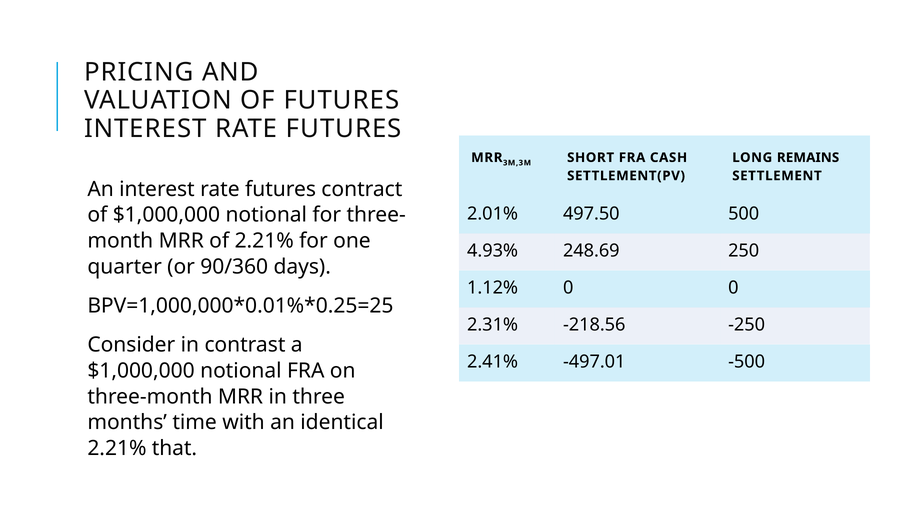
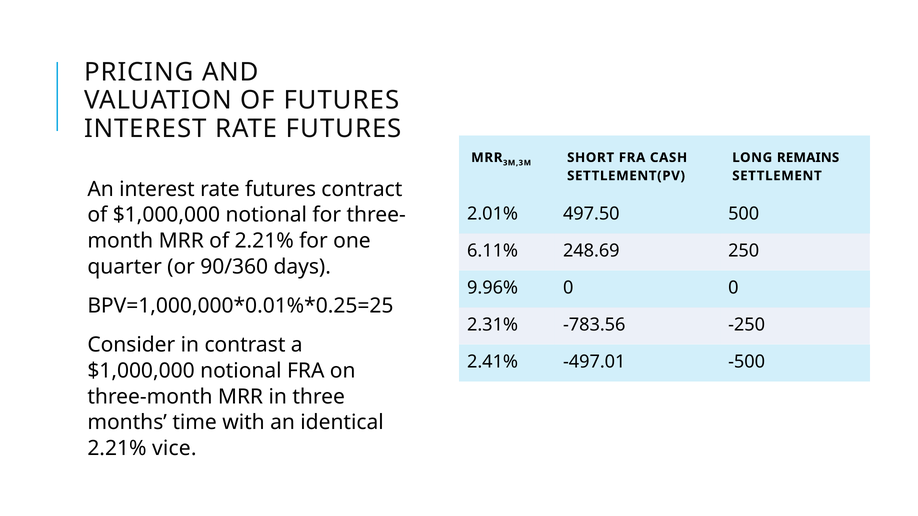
4.93%: 4.93% -> 6.11% (493, 251)
1.12%: 1.12% -> 9.96% (493, 288)
-218.56: -218.56 -> -783.56 (594, 325)
that: that -> vice (174, 449)
